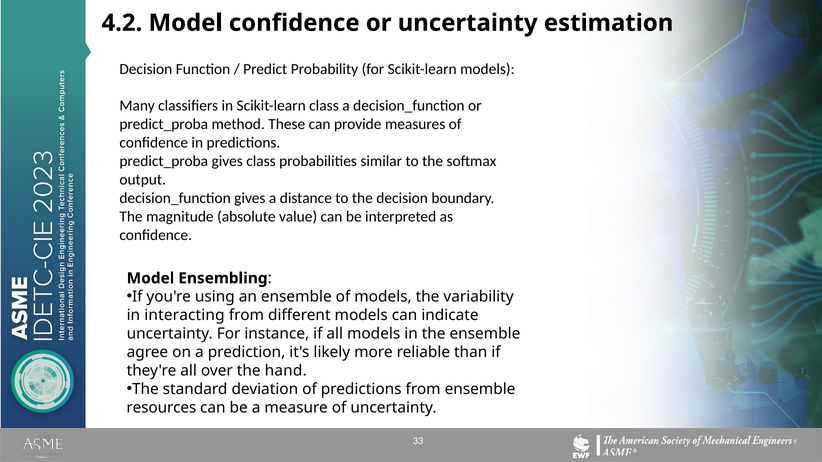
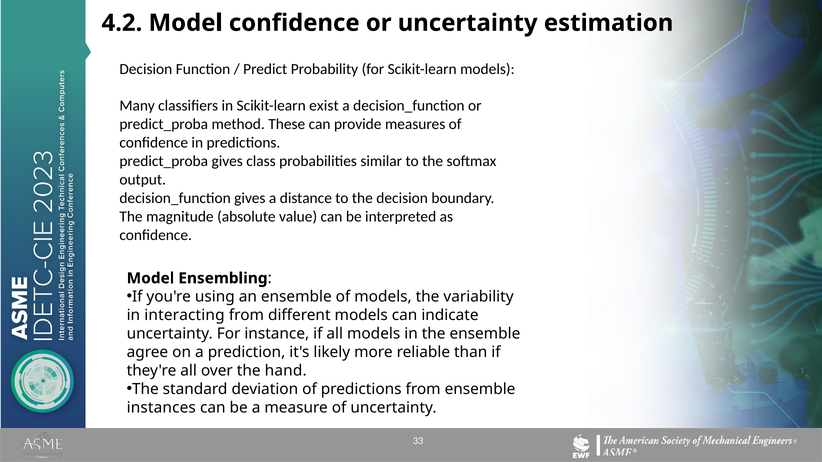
Scikit-learn class: class -> exist (324, 106)
resources: resources -> instances (161, 408)
